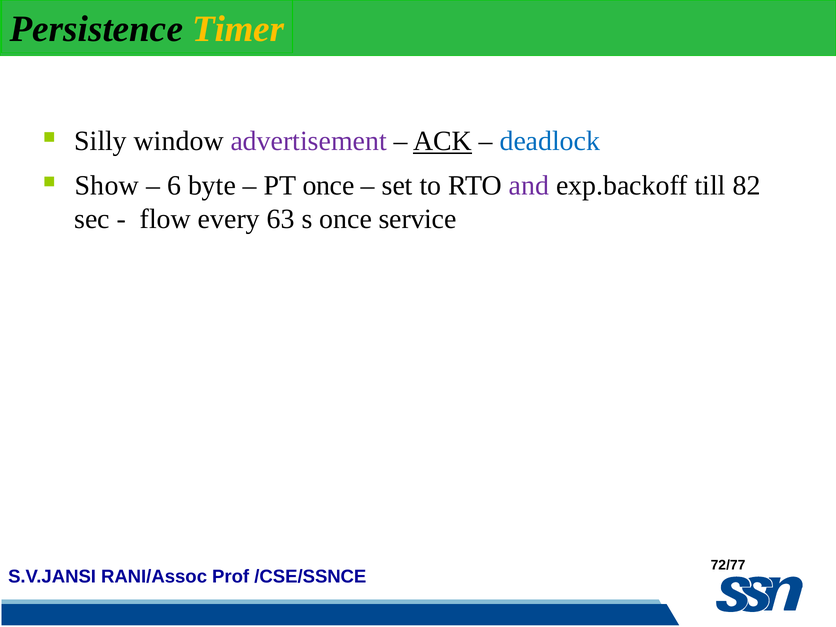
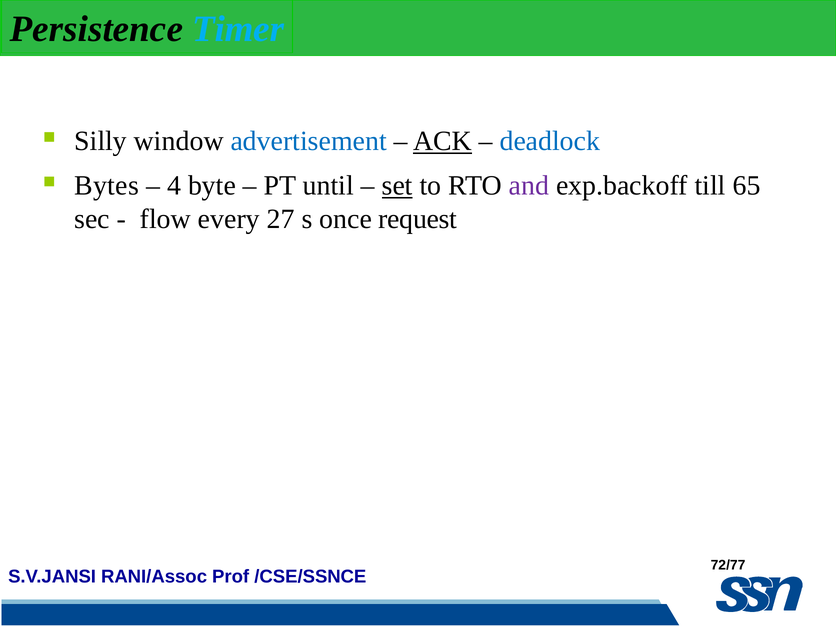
Timer colour: yellow -> light blue (238, 29)
advertisement colour: purple -> blue (309, 141)
Show: Show -> Bytes (107, 186)
6: 6 -> 4 (174, 186)
PT once: once -> until (328, 186)
set underline: none -> present (397, 186)
82: 82 -> 65 (747, 186)
63: 63 -> 27 (281, 219)
service: service -> request (418, 219)
